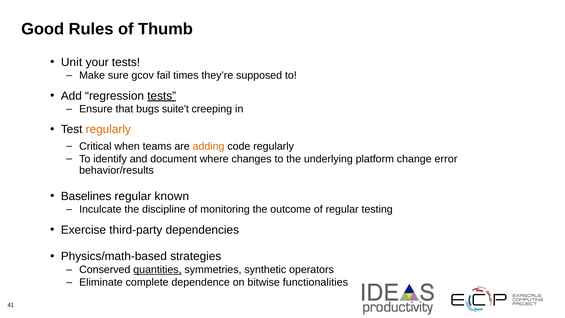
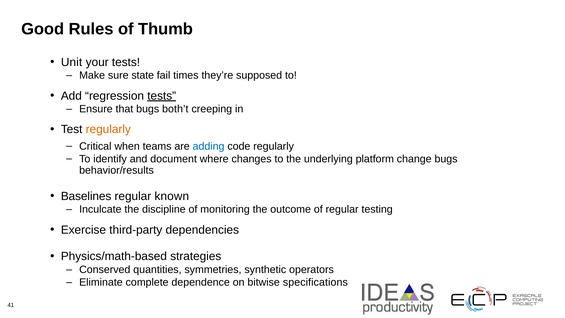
gcov: gcov -> state (143, 75)
suite’t: suite’t -> both’t (175, 109)
adding colour: orange -> blue (209, 146)
change error: error -> bugs (446, 159)
quantities underline: present -> none (157, 270)
functionalities: functionalities -> specifications (315, 282)
